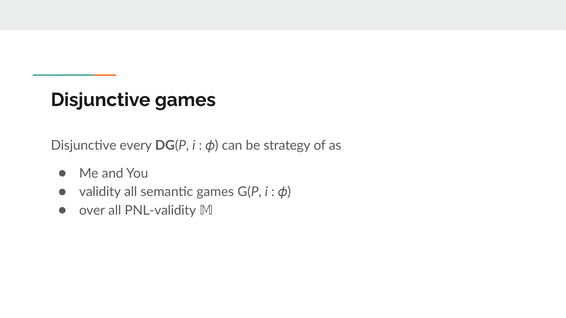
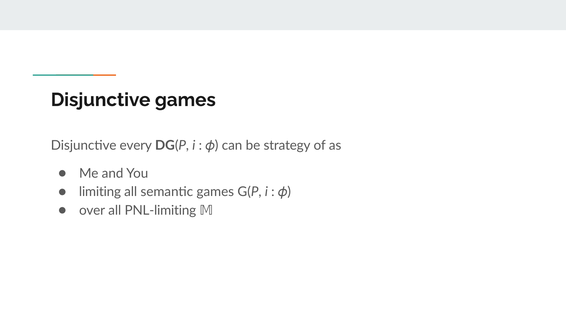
validity: validity -> limiting (100, 192)
PNL-validity: PNL-validity -> PNL-limiting (160, 211)
